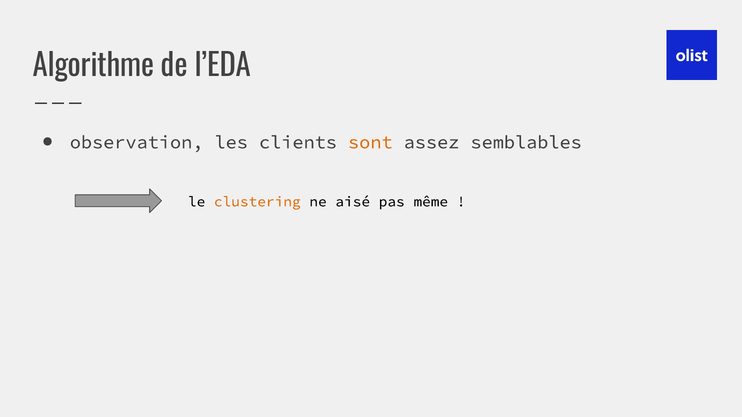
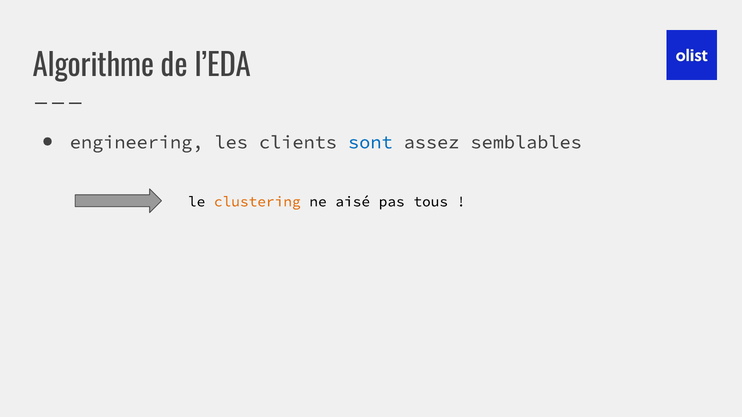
observation: observation -> engineering (137, 142)
sont colour: orange -> blue (370, 142)
même: même -> tous (431, 202)
